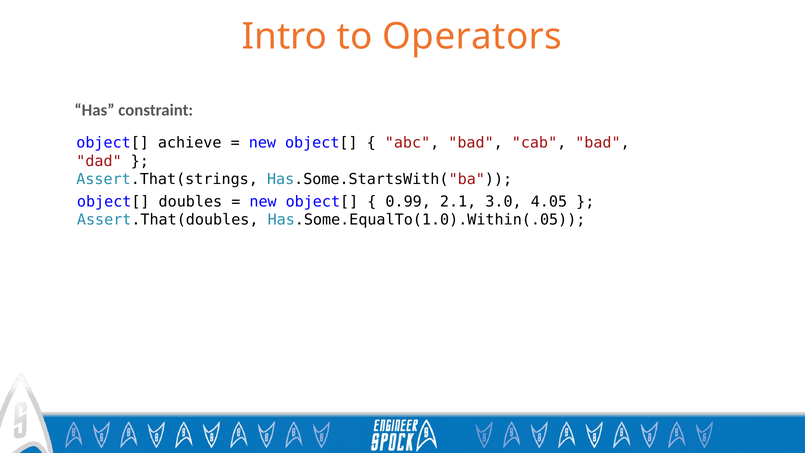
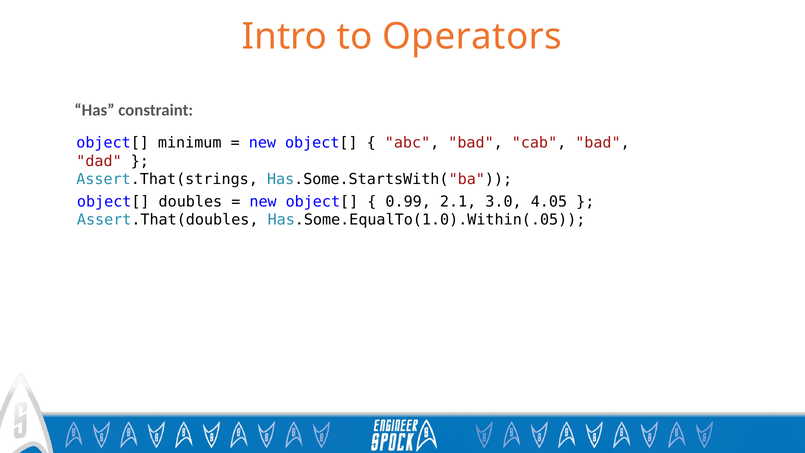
achieve: achieve -> minimum (190, 143)
